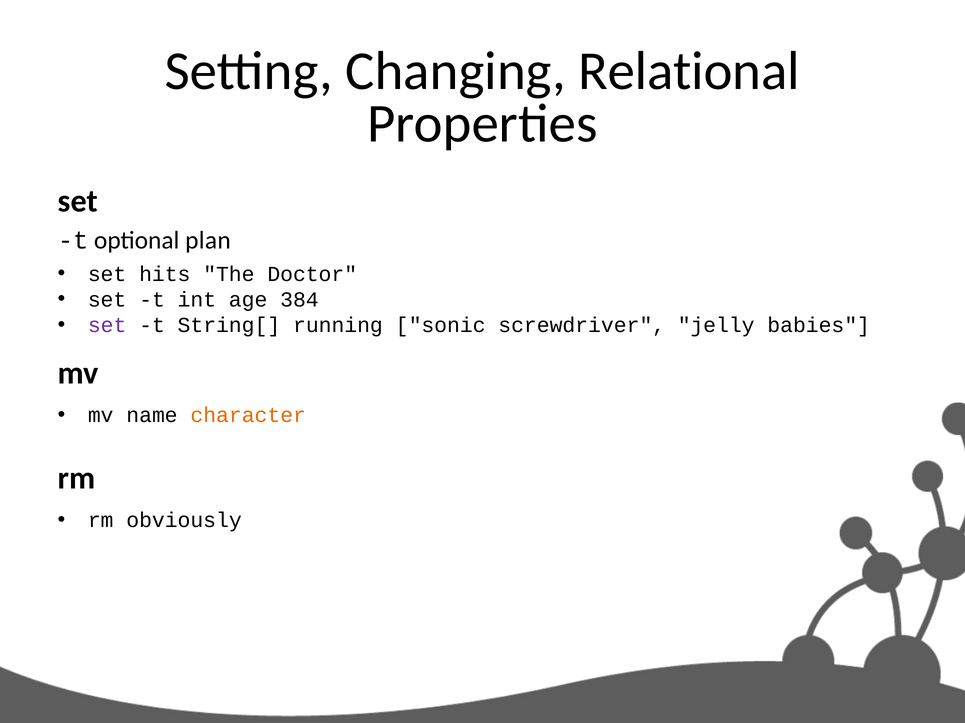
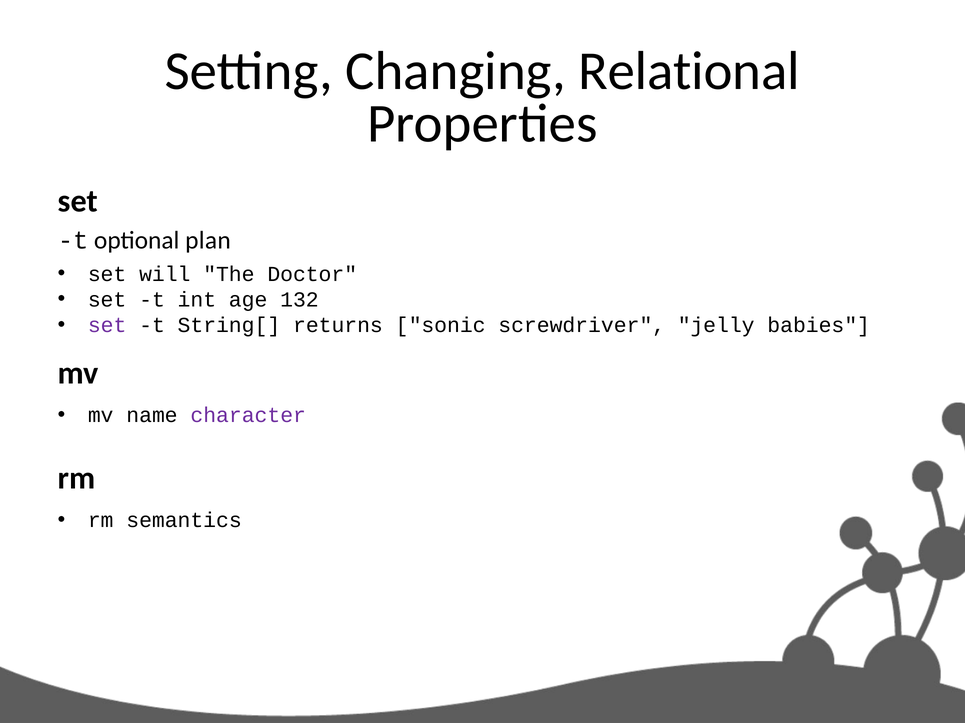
hits: hits -> will (165, 274)
384: 384 -> 132 (299, 300)
running: running -> returns (338, 326)
character colour: orange -> purple (248, 416)
obviously: obviously -> semantics (184, 521)
